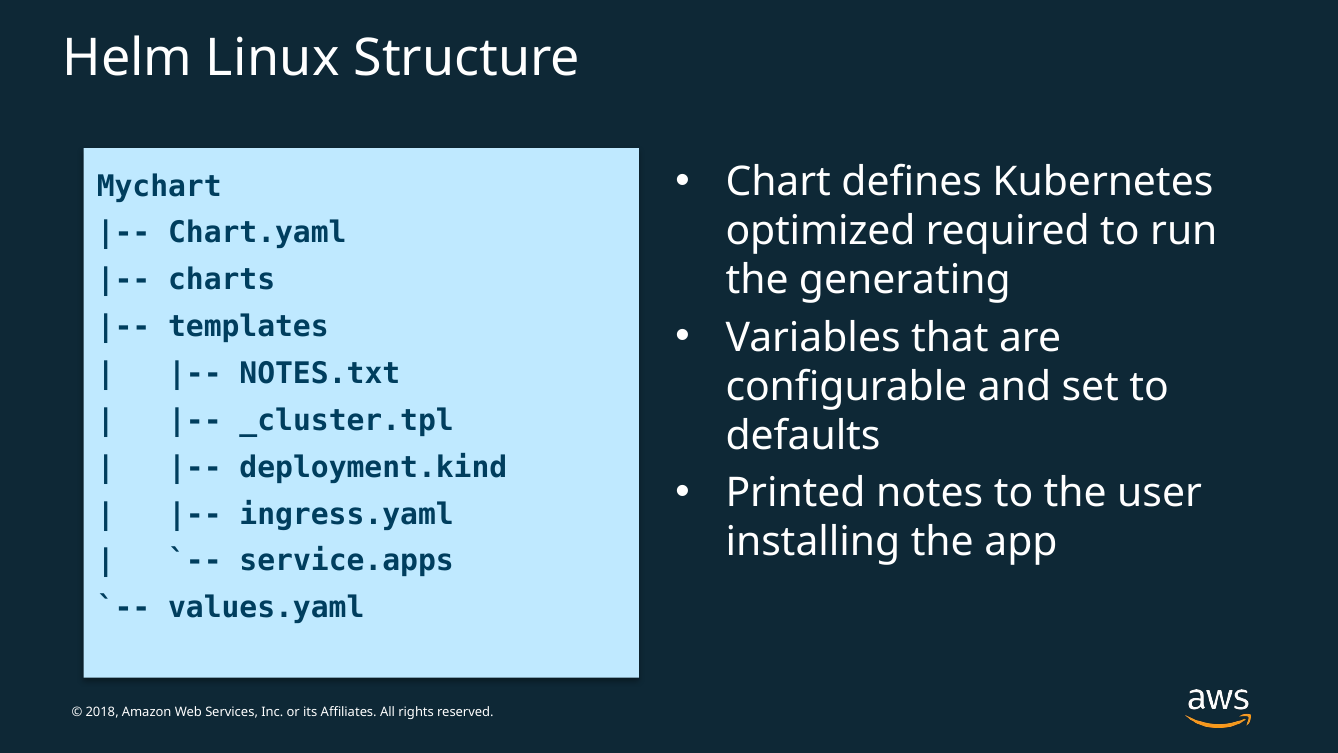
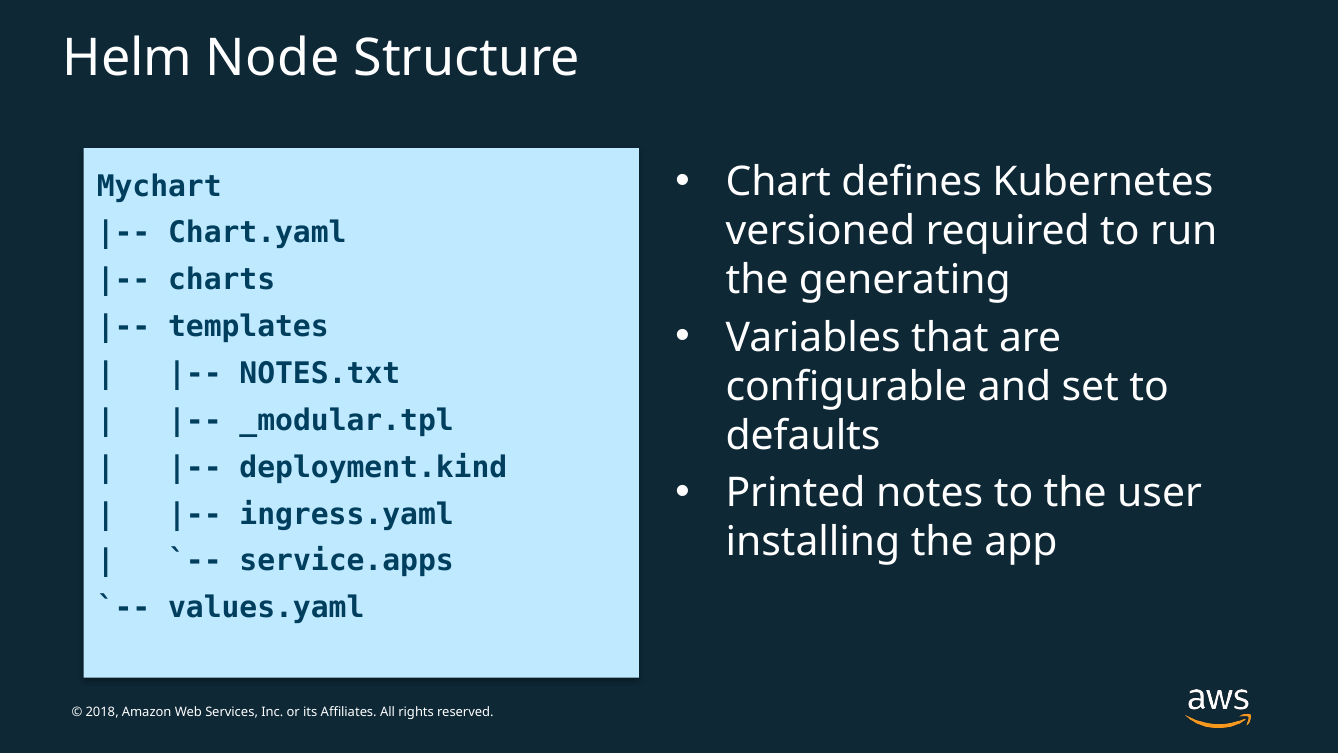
Linux: Linux -> Node (273, 58)
optimized: optimized -> versioned (820, 231)
_cluster.tpl: _cluster.tpl -> _modular.tpl (347, 420)
